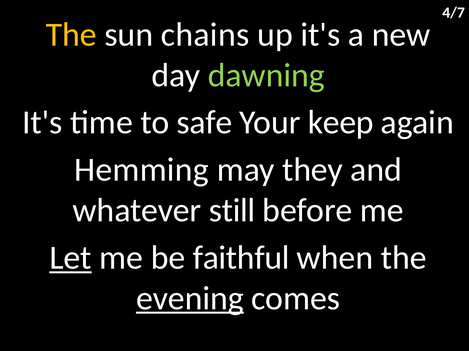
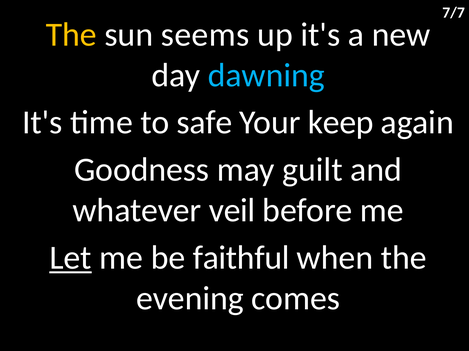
4/7: 4/7 -> 7/7 (454, 13)
chains: chains -> seems (205, 35)
dawning colour: light green -> light blue (266, 75)
Hemming: Hemming -> Goodness (142, 170)
they: they -> guilt (312, 170)
still: still -> veil (232, 211)
evening underline: present -> none (190, 299)
